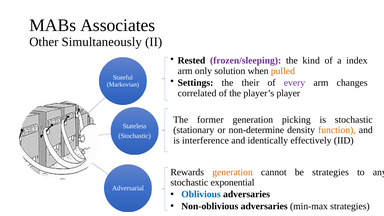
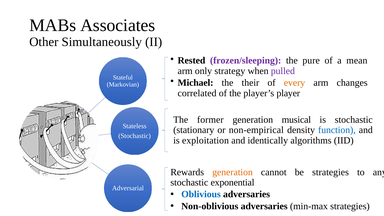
kind: kind -> pure (311, 61)
index: index -> mean (357, 61)
solution: solution -> strategy (230, 71)
pulled colour: orange -> purple (283, 71)
Settings: Settings -> Michael (196, 83)
every colour: purple -> orange (294, 83)
picking: picking -> musical (296, 120)
non-determine: non-determine -> non-empirical (256, 130)
function colour: orange -> blue (337, 130)
interference: interference -> exploitation (205, 140)
effectively: effectively -> algorithms (311, 140)
